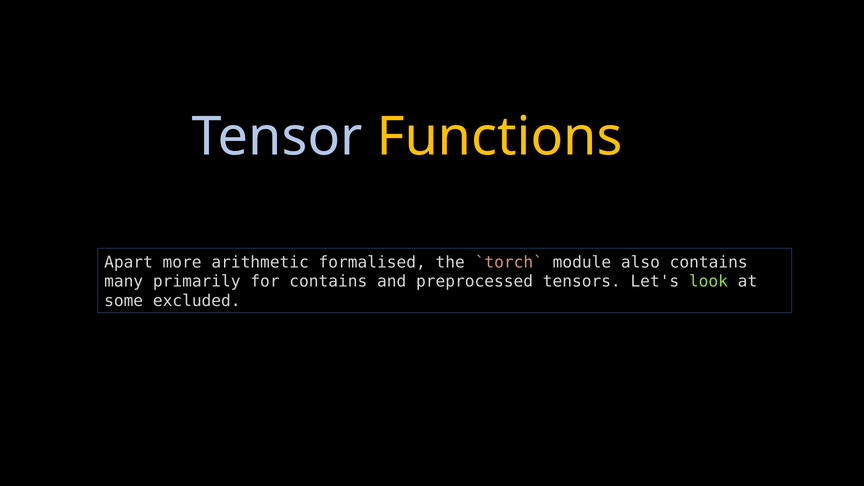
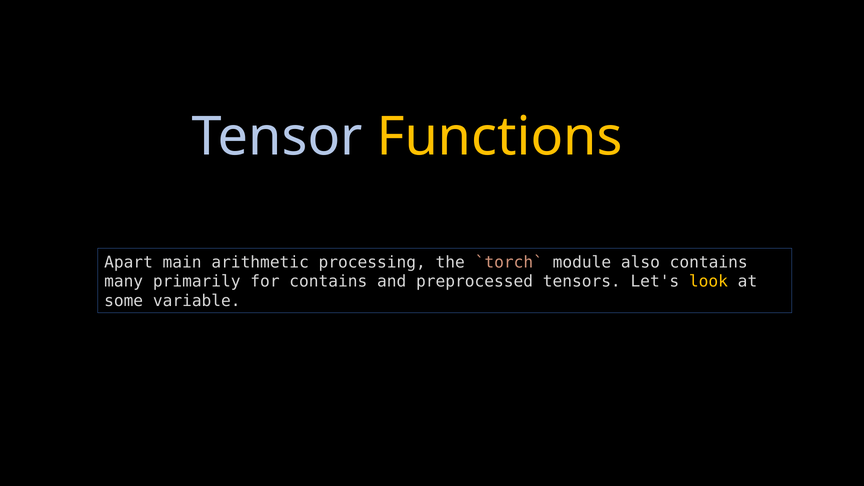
more: more -> main (182, 262)
formalised: formalised -> processing (372, 262)
look colour: light green -> yellow (708, 282)
excluded: excluded -> variable (197, 301)
